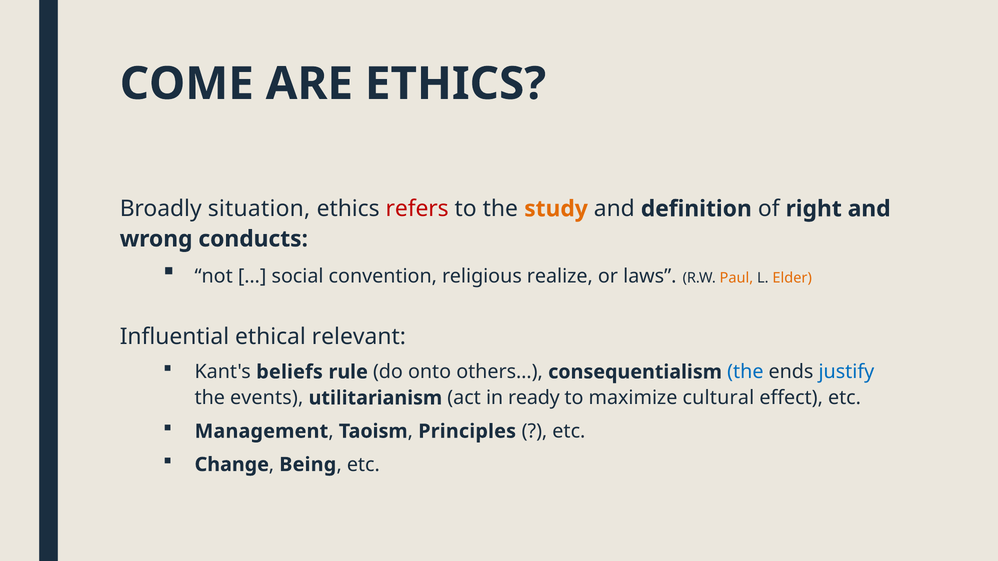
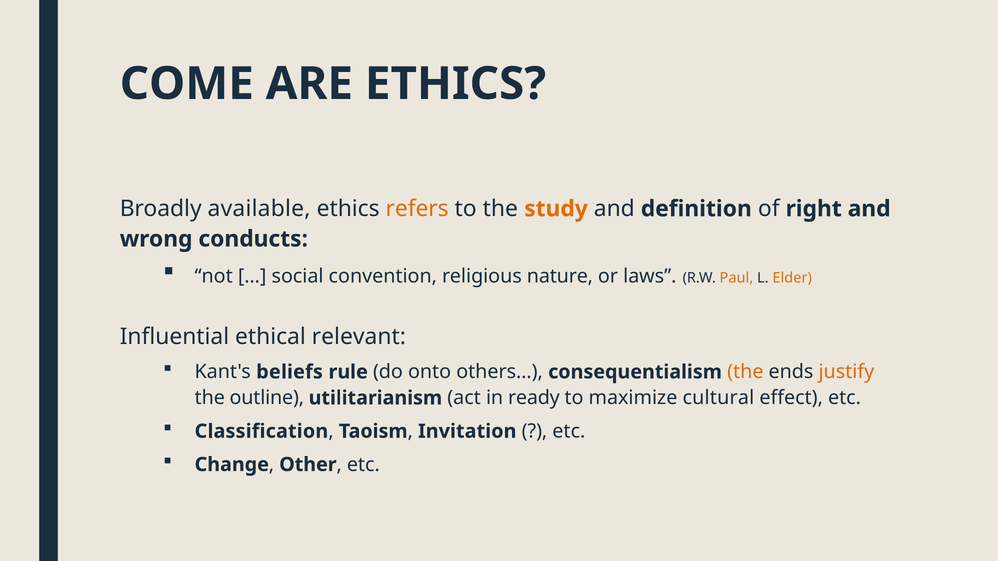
situation: situation -> available (259, 209)
refers colour: red -> orange (417, 209)
realize: realize -> nature (560, 276)
the colour: blue -> orange (745, 372)
justify colour: blue -> orange (846, 372)
events: events -> outline (267, 398)
Management: Management -> Classification (261, 432)
Principles: Principles -> Invitation (467, 432)
Being: Being -> Other (308, 465)
